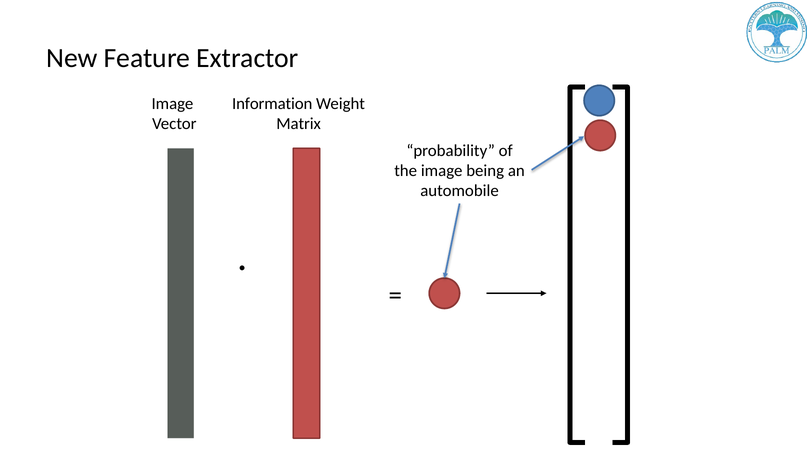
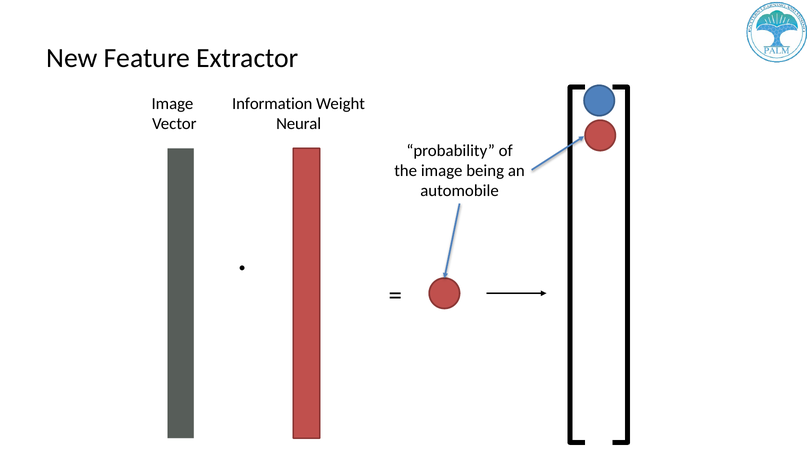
Matrix: Matrix -> Neural (299, 124)
